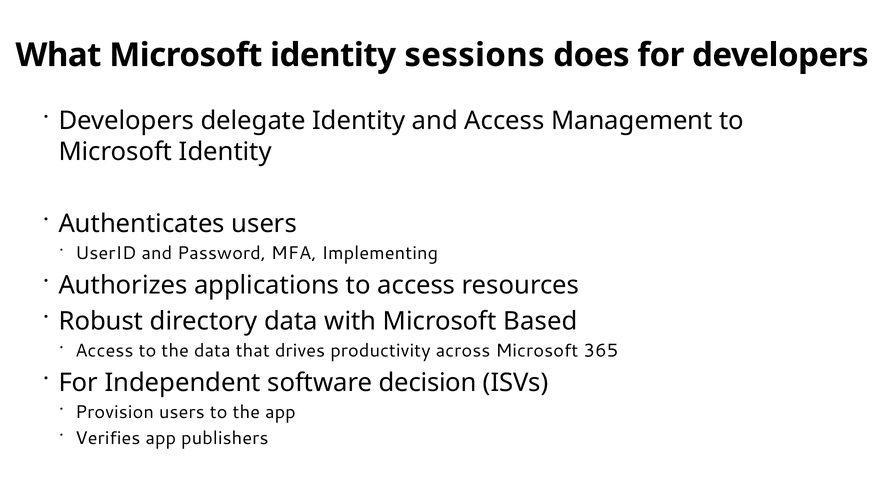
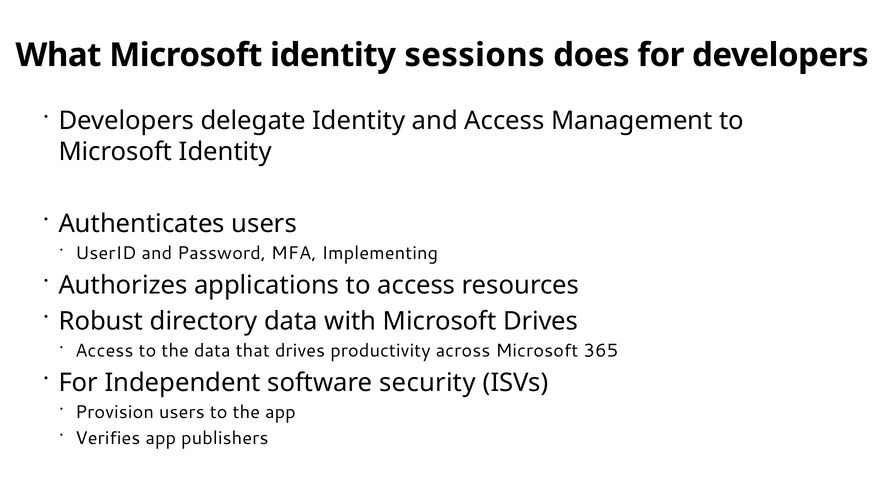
Microsoft Based: Based -> Drives (541, 321)
decision: decision -> security (427, 383)
